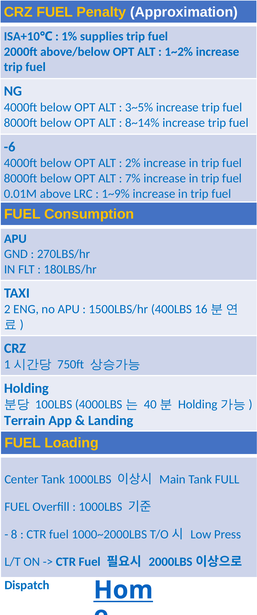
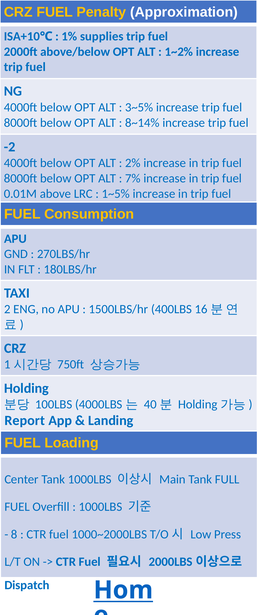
-6: -6 -> -2 (10, 147)
1~9%: 1~9% -> 1~5% (116, 194)
Terrain: Terrain -> Report (25, 421)
